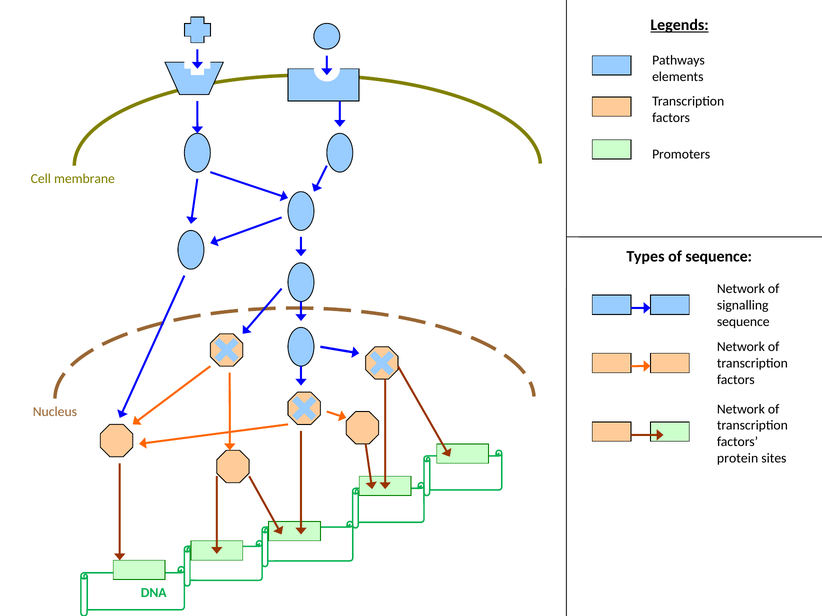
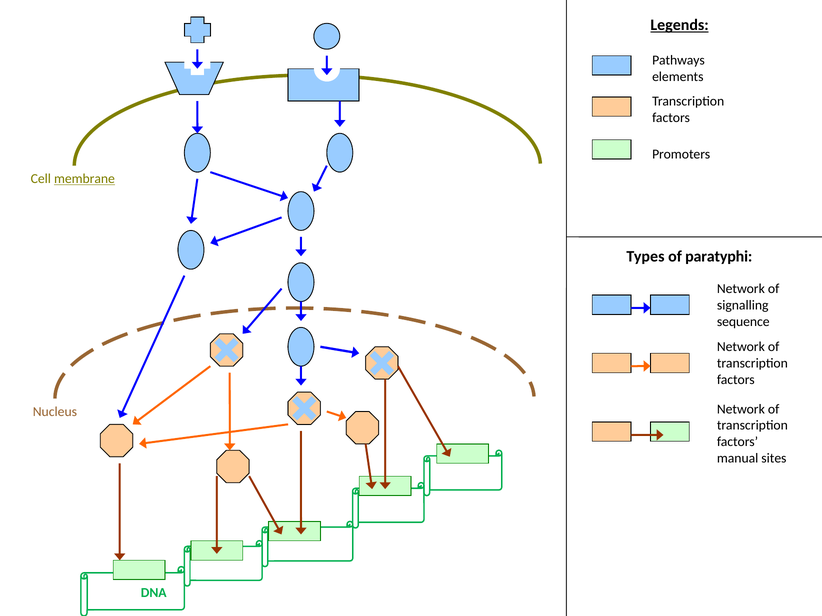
membrane underline: none -> present (84, 179)
of sequence: sequence -> paratyphi (719, 257)
protein: protein -> manual (738, 459)
